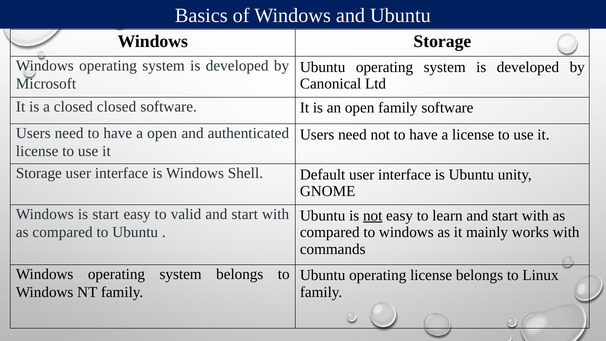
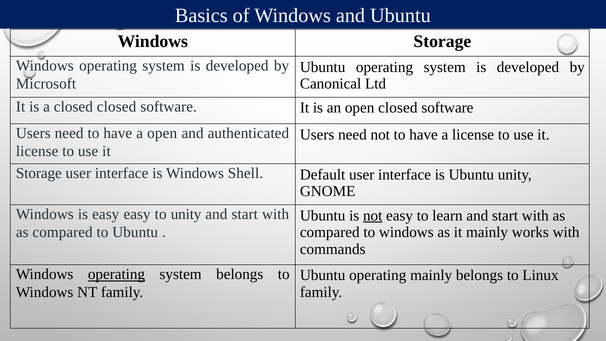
open family: family -> closed (398, 108)
is start: start -> easy (106, 214)
to valid: valid -> unity (186, 214)
operating underline: none -> present (116, 274)
operating license: license -> mainly (431, 275)
